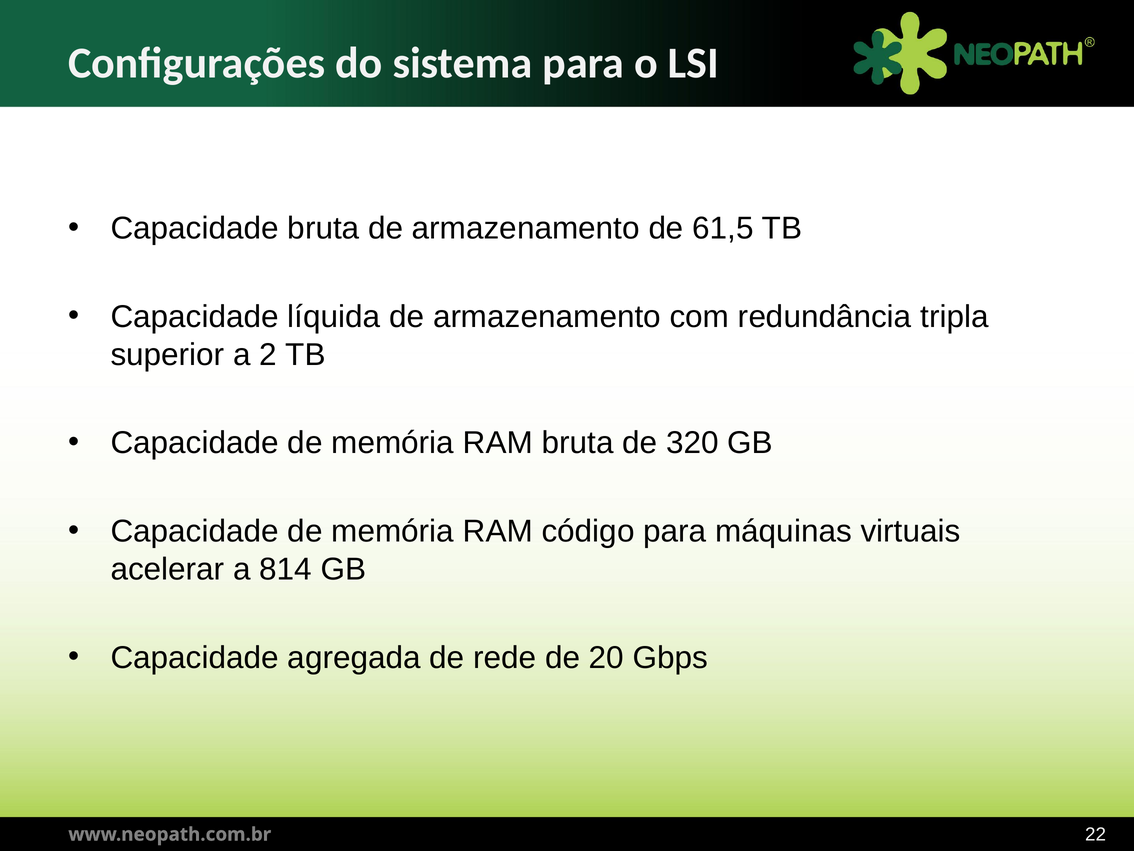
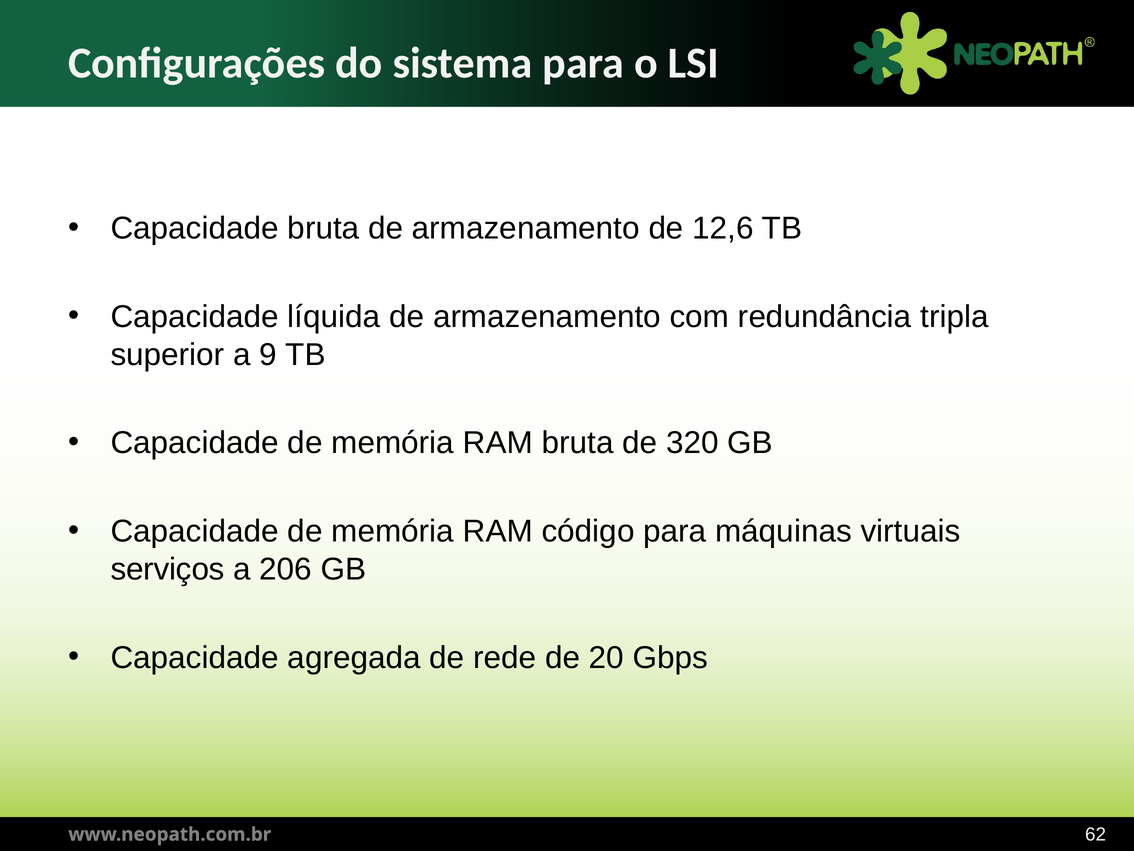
61,5: 61,5 -> 12,6 (723, 228)
2: 2 -> 9 (268, 354)
acelerar: acelerar -> serviços (168, 569)
814: 814 -> 206 (286, 569)
22: 22 -> 62 (1096, 834)
